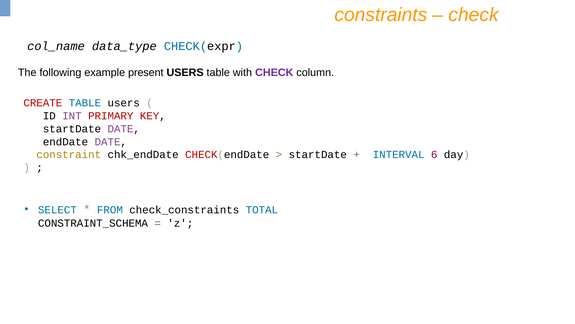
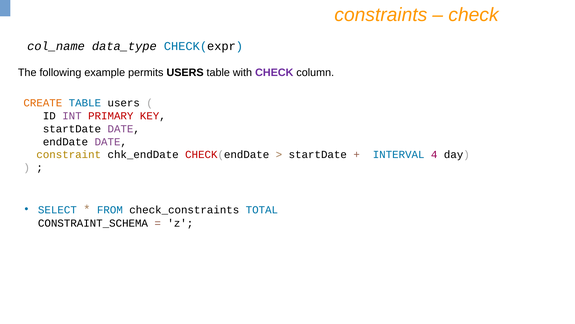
present: present -> permits (146, 73)
CREATE colour: red -> orange (43, 103)
6: 6 -> 4 (434, 154)
